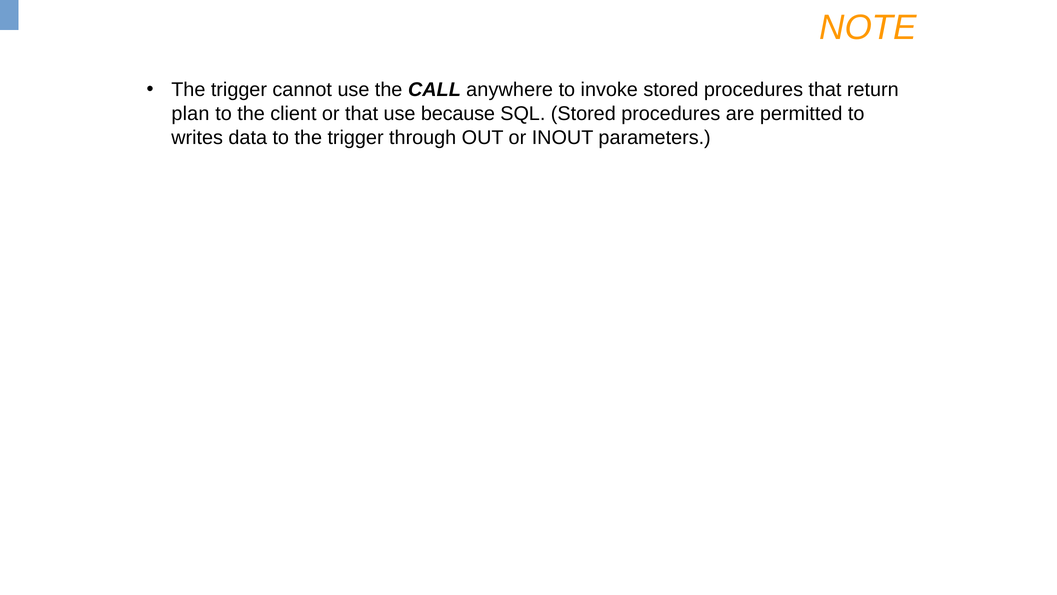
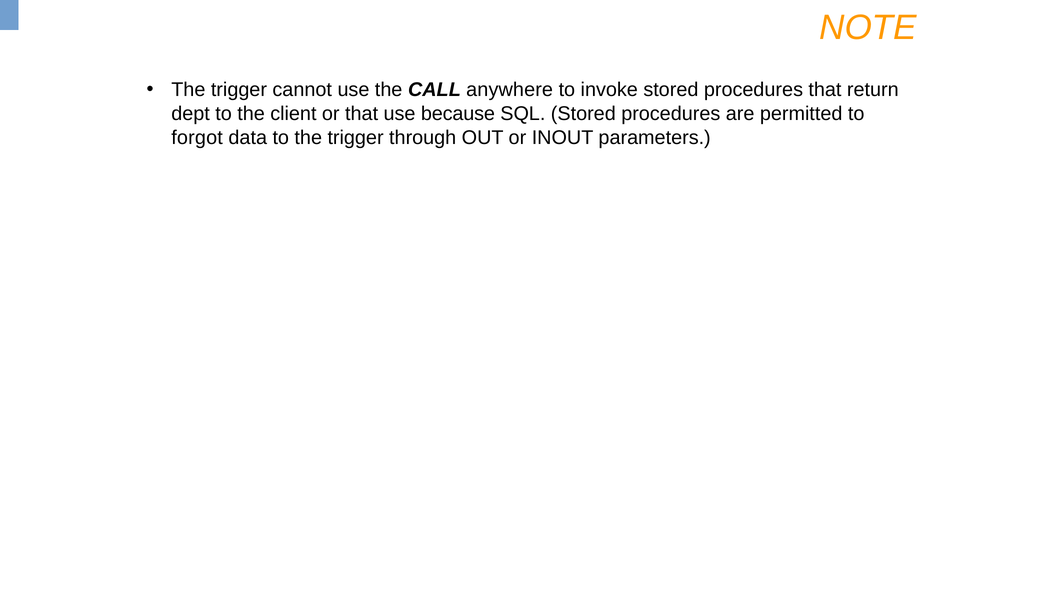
plan: plan -> dept (191, 114)
writes: writes -> forgot (197, 137)
